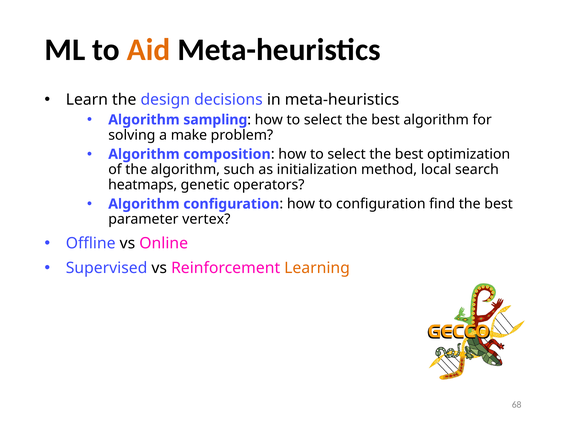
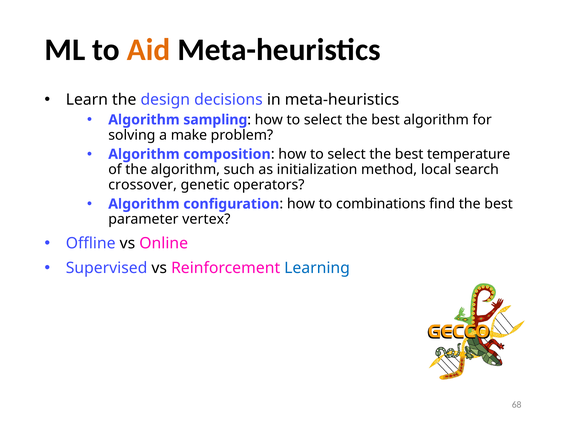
optimization: optimization -> temperature (469, 154)
heatmaps: heatmaps -> crossover (143, 185)
to configuration: configuration -> combinations (381, 204)
Learning colour: orange -> blue (317, 268)
